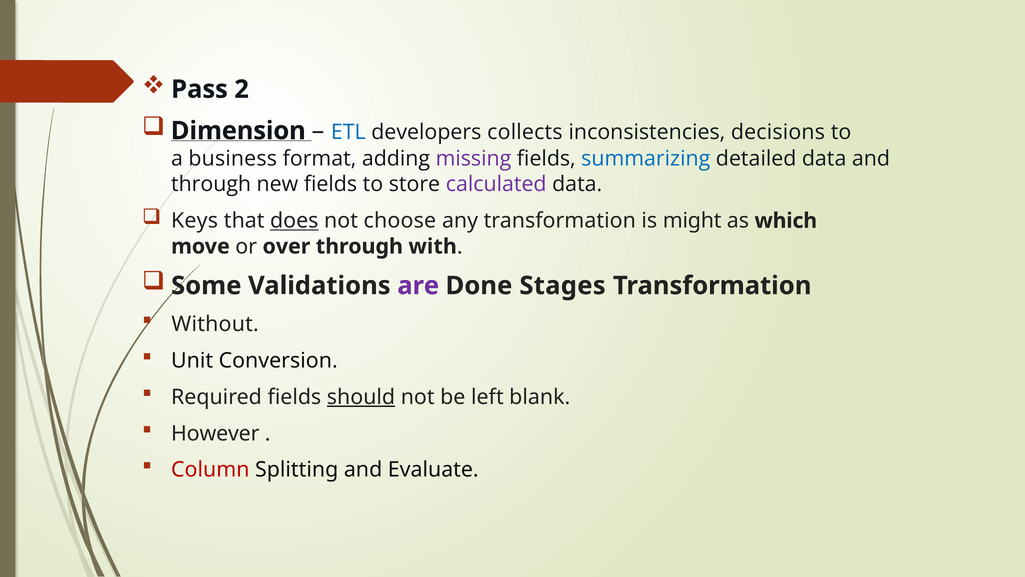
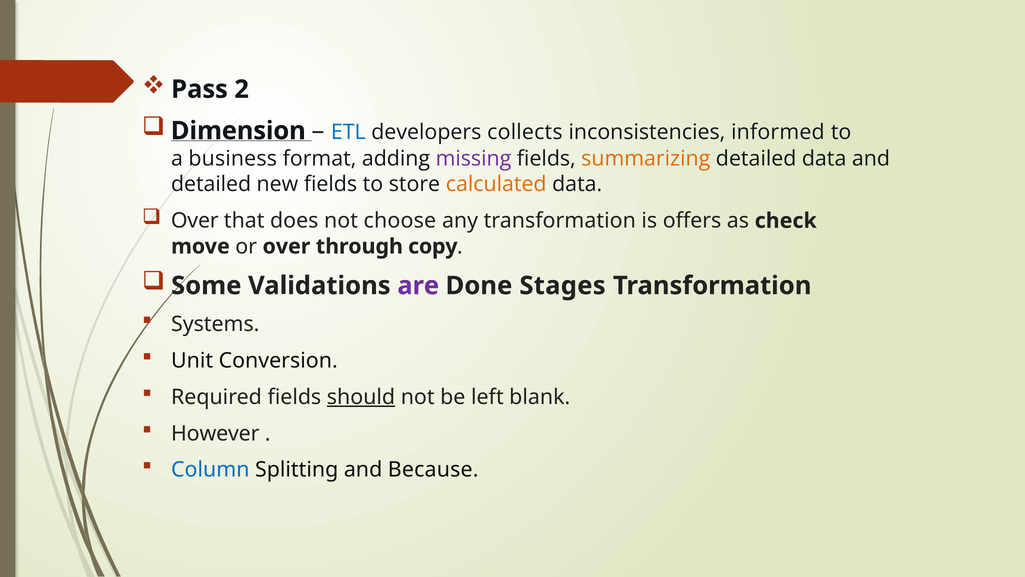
decisions: decisions -> informed (778, 132)
summarizing colour: blue -> orange (646, 159)
through: through -> detailed (211, 184)
calculated colour: purple -> orange (496, 184)
Keys: Keys -> Over (195, 221)
does underline: present -> none (294, 221)
might: might -> offers (692, 221)
which: which -> check (786, 221)
with: with -> copy (433, 246)
Without: Without -> Systems (215, 324)
Column colour: red -> blue (210, 469)
Evaluate: Evaluate -> Because (433, 469)
